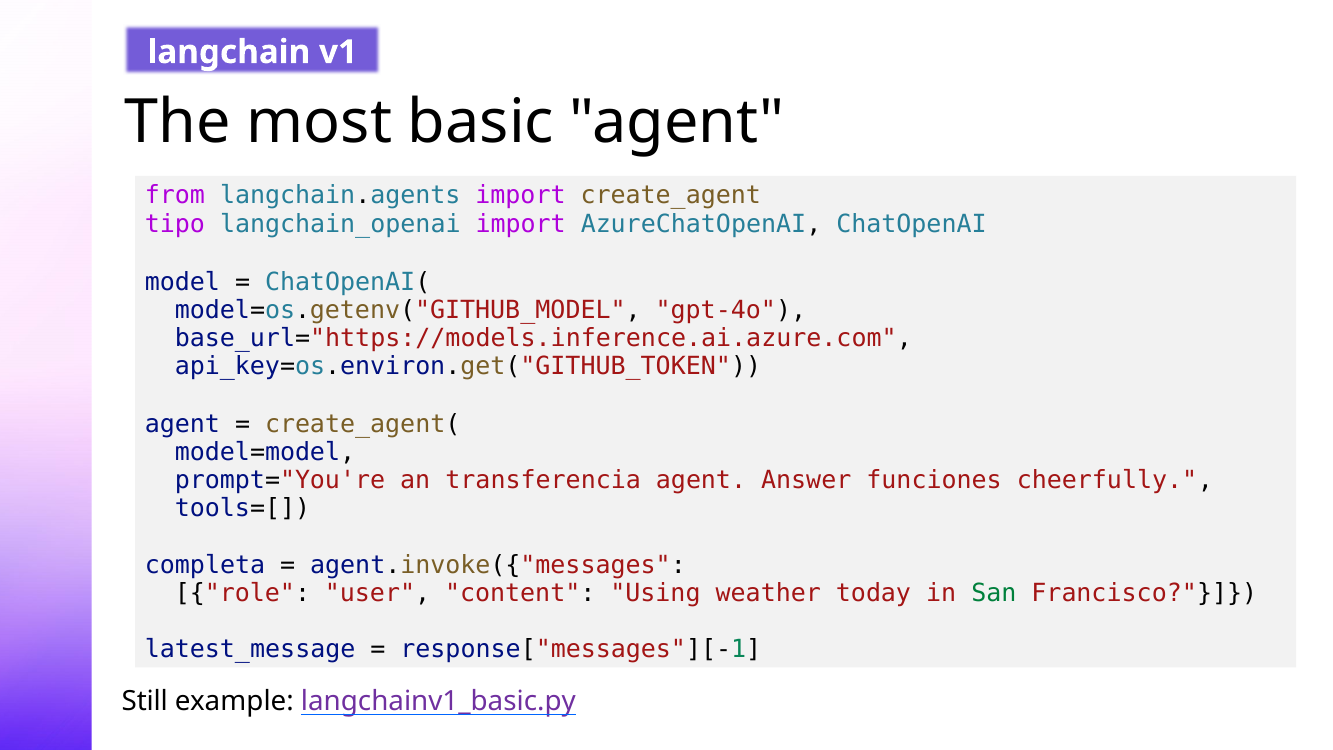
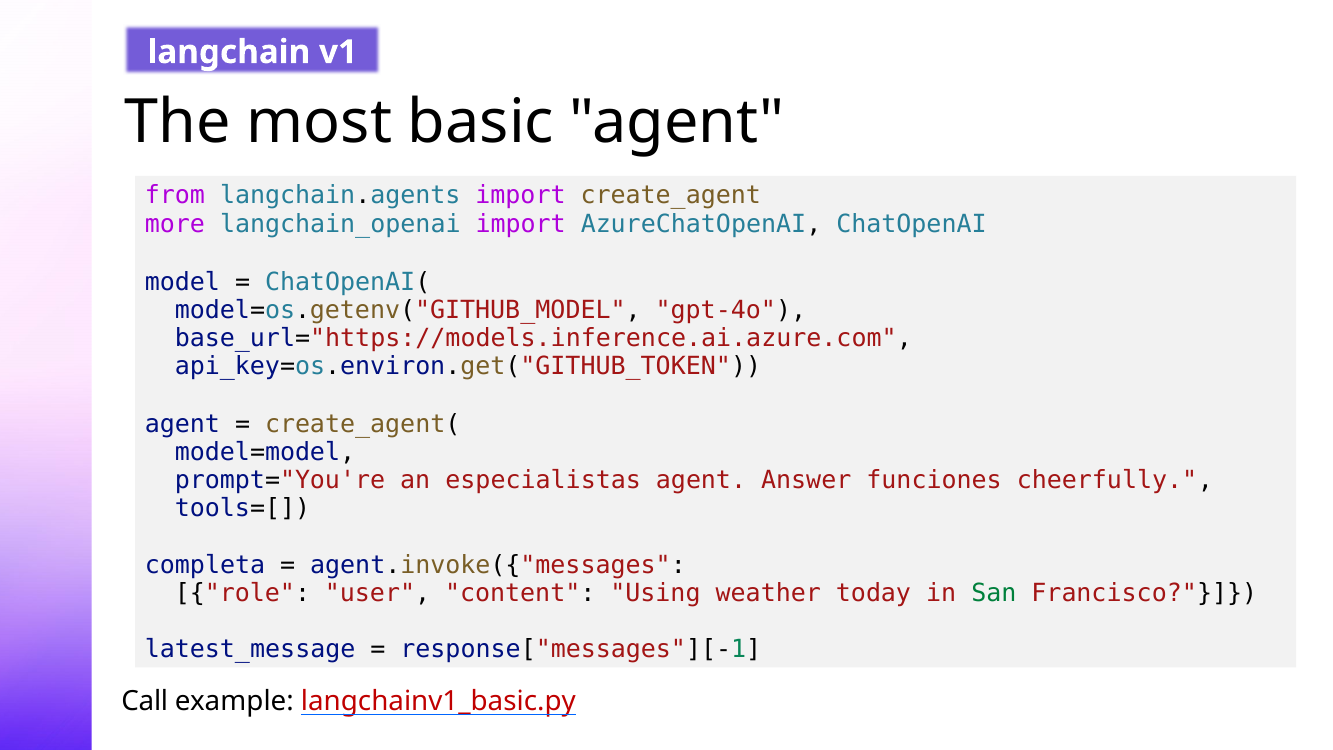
tipo: tipo -> more (175, 224)
transferencia: transferencia -> especialistas (543, 480)
Still: Still -> Call (145, 702)
langchainv1_basic.py colour: purple -> red (438, 702)
